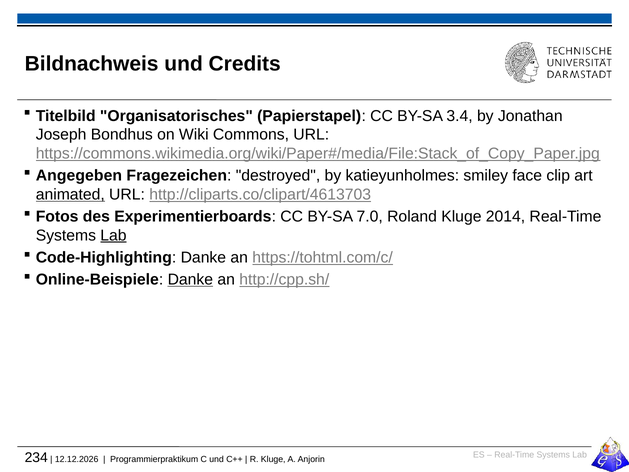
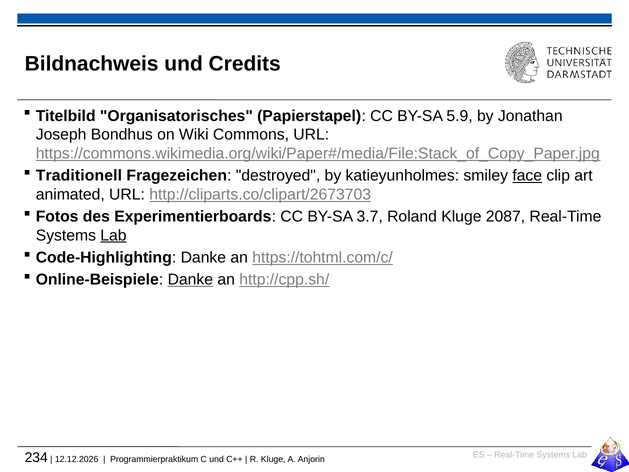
3.4: 3.4 -> 5.9 (460, 116)
Angegeben: Angegeben -> Traditionell (79, 176)
face underline: none -> present (527, 176)
animated underline: present -> none (70, 194)
http://cliparts.co/clipart/4613703: http://cliparts.co/clipart/4613703 -> http://cliparts.co/clipart/2673703 (260, 194)
7.0: 7.0 -> 3.7 (370, 216)
2014: 2014 -> 2087 (506, 216)
